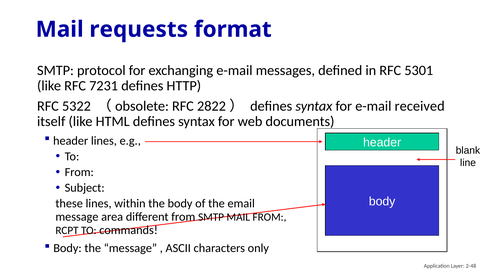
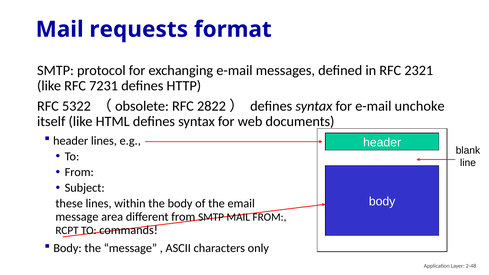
5301: 5301 -> 2321 (419, 70)
received: received -> unchoke (420, 106)
